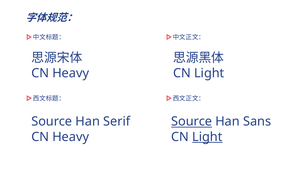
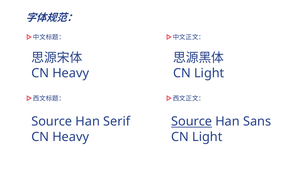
Light underline: present -> none (207, 137)
